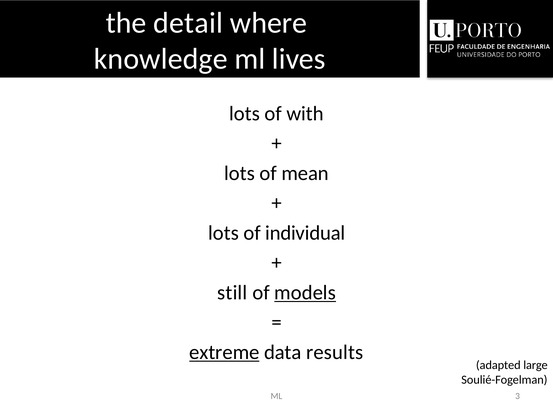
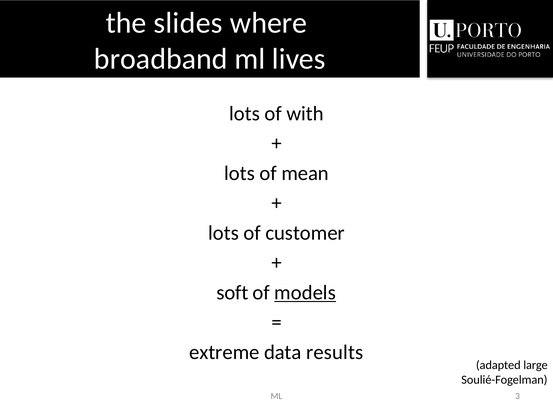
detail: detail -> slides (188, 23)
knowledge: knowledge -> broadband (161, 59)
individual: individual -> customer (305, 233)
still: still -> soft (232, 292)
extreme underline: present -> none (224, 352)
